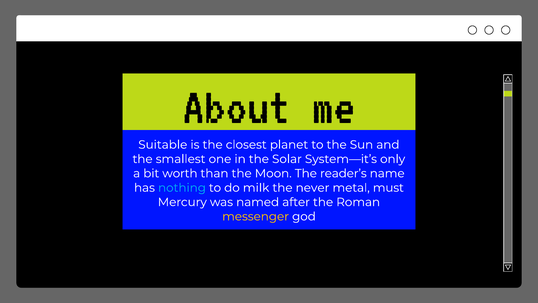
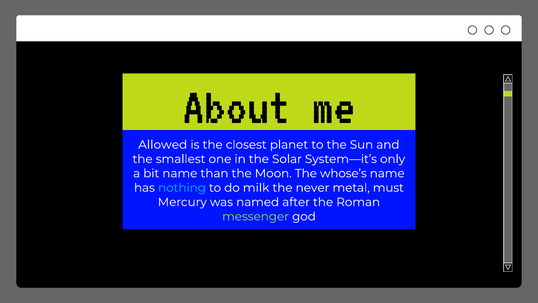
Suitable: Suitable -> Allowed (163, 145)
bit worth: worth -> name (180, 173)
reader’s: reader’s -> whose’s (343, 173)
messenger colour: yellow -> light green (256, 216)
